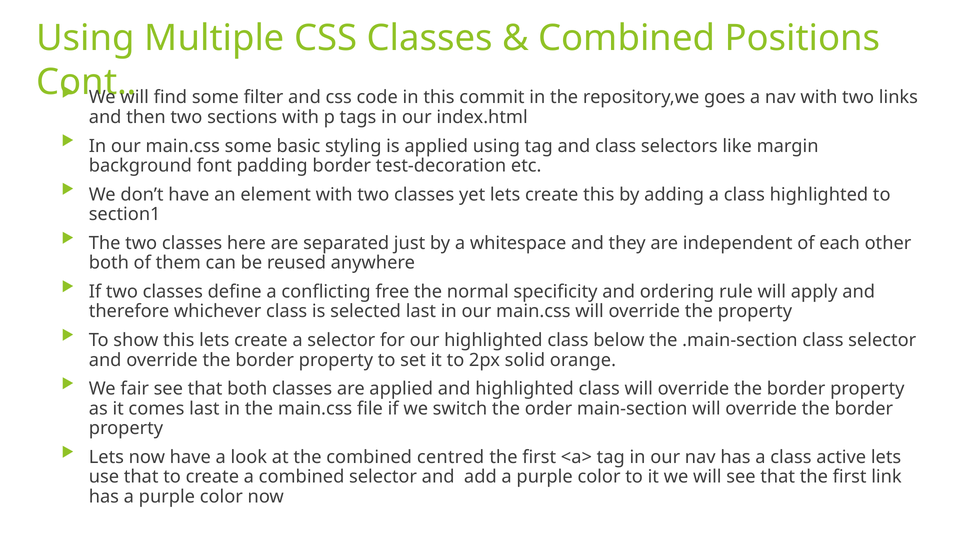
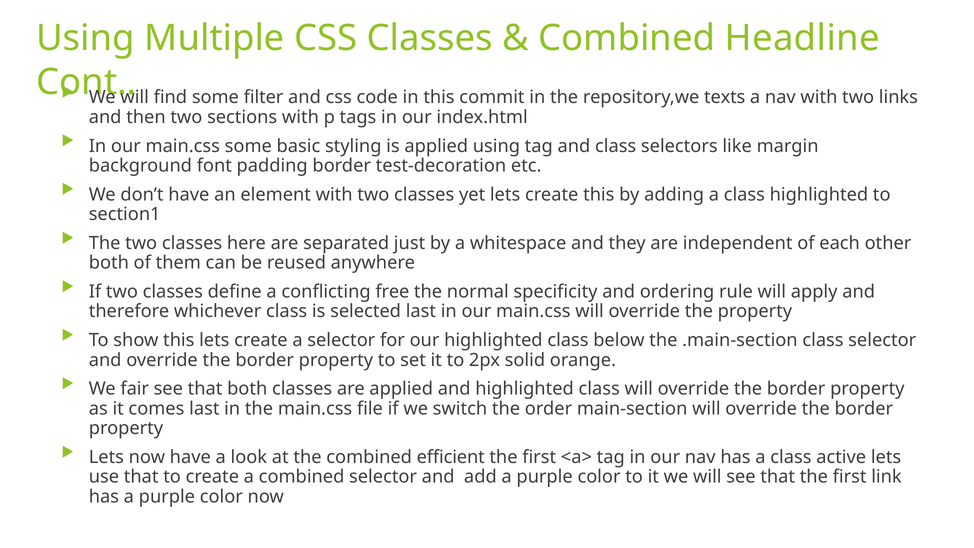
Positions: Positions -> Headline (802, 38)
goes: goes -> texts (725, 97)
centred: centred -> efficient (451, 457)
